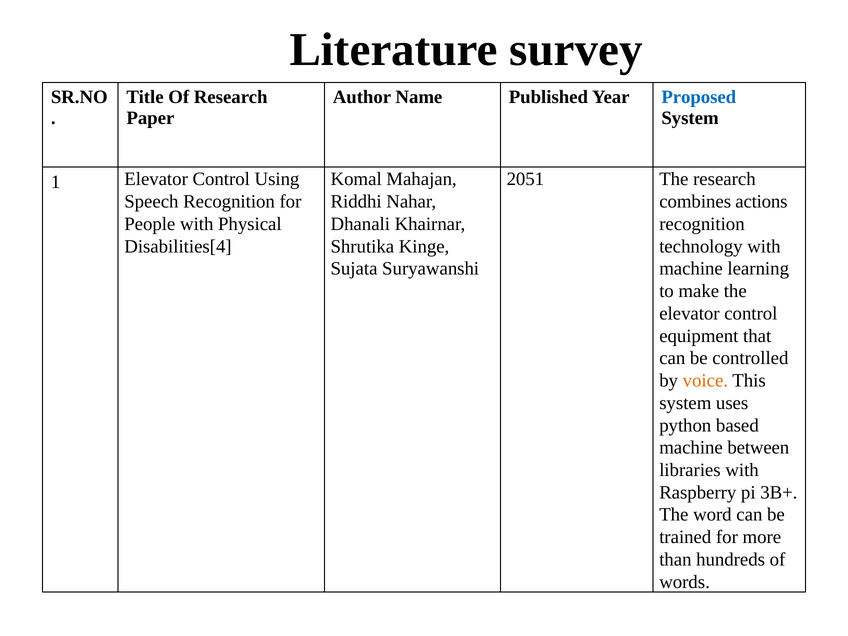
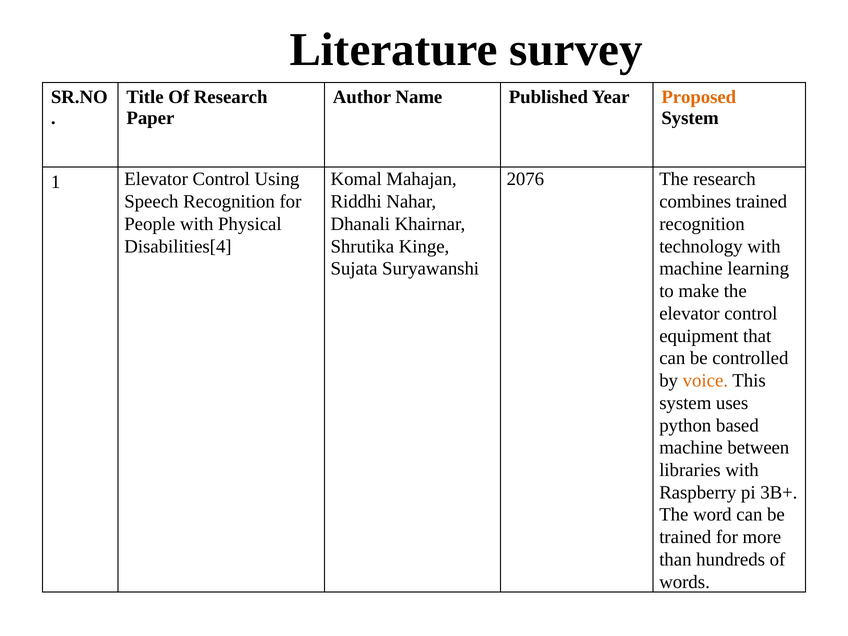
Proposed colour: blue -> orange (699, 97)
2051: 2051 -> 2076 (525, 179)
combines actions: actions -> trained (761, 202)
